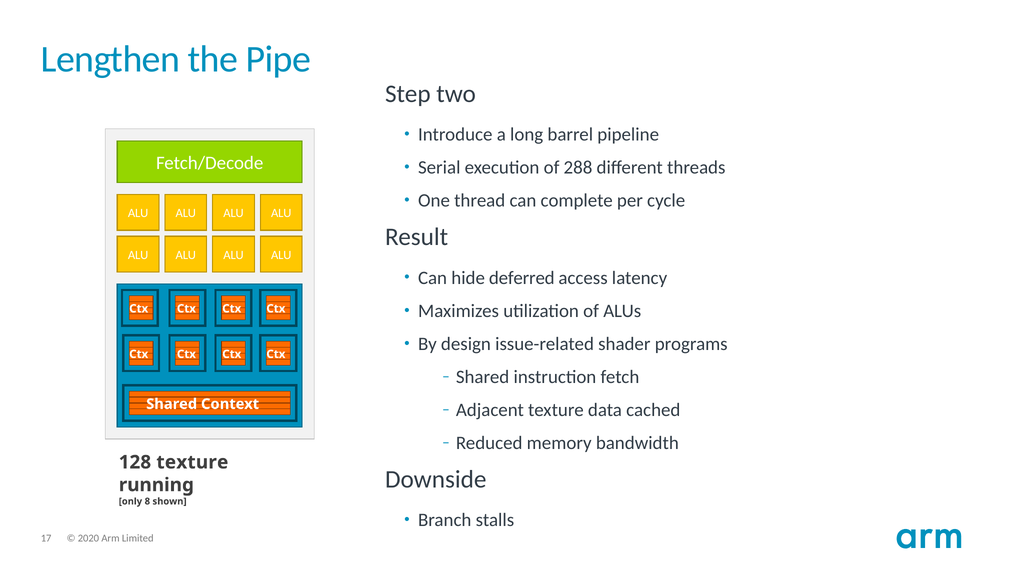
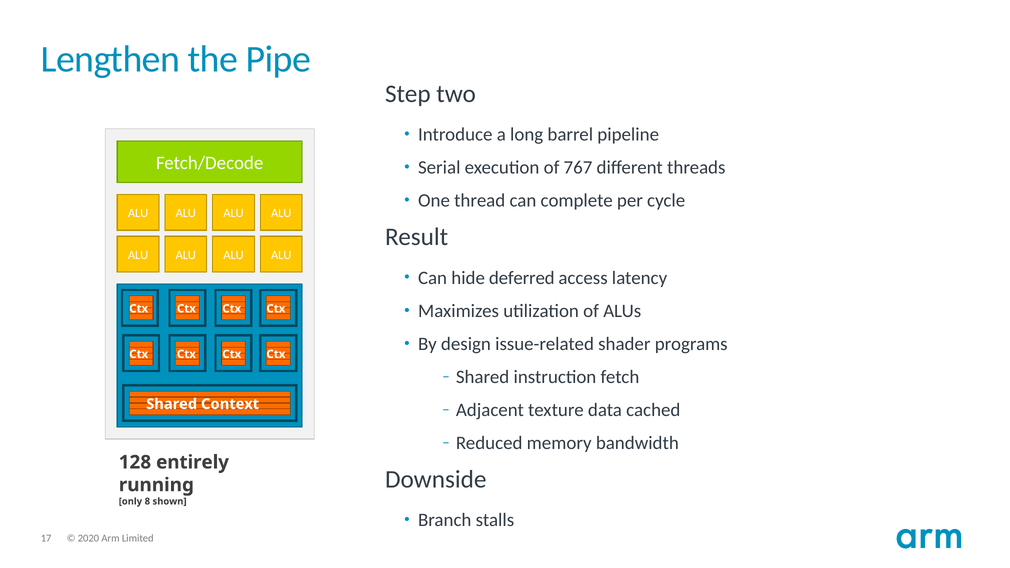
288: 288 -> 767 (578, 168)
128 texture: texture -> entirely (193, 462)
